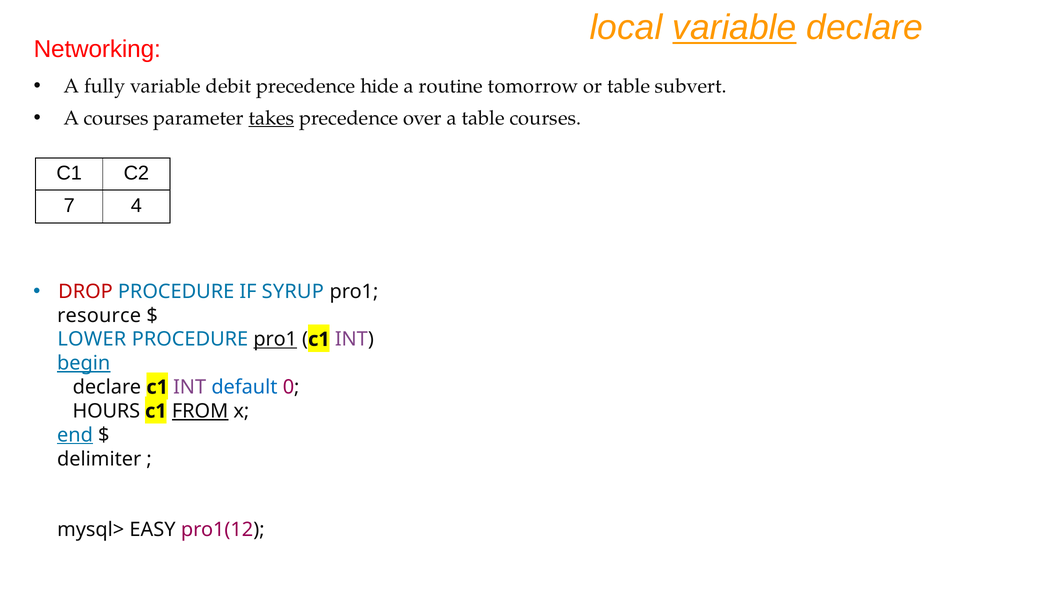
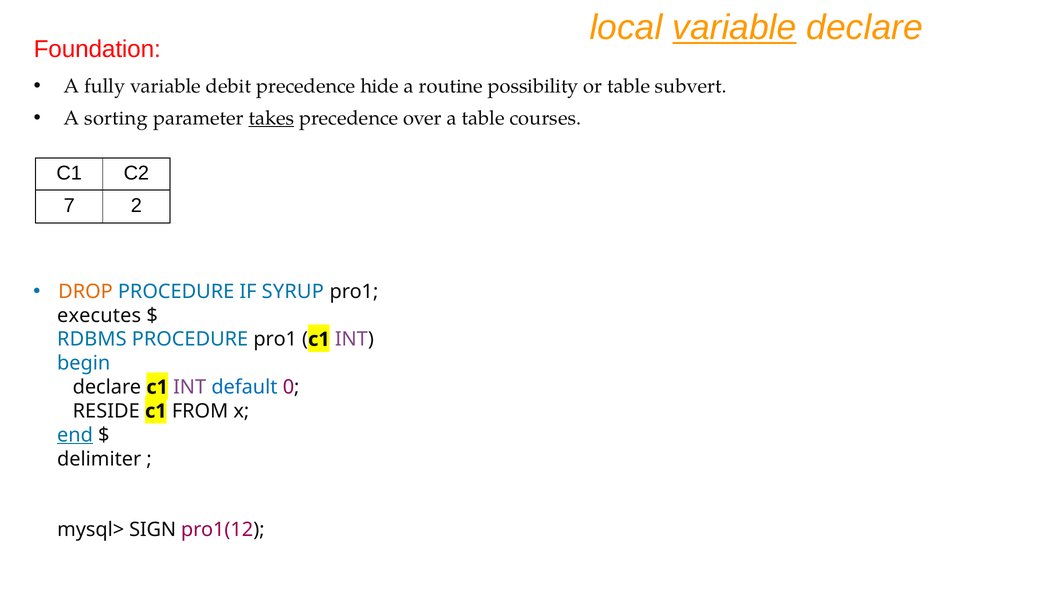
Networking: Networking -> Foundation (97, 49)
tomorrow: tomorrow -> possibility (533, 86)
A courses: courses -> sorting (116, 118)
4: 4 -> 2 (136, 206)
DROP colour: red -> orange (86, 292)
resource: resource -> executes (99, 316)
LOWER: LOWER -> RDBMS (92, 340)
pro1 underline: present -> none (275, 340)
begin underline: present -> none (84, 364)
HOURS: HOURS -> RESIDE (106, 411)
FROM underline: present -> none (200, 411)
EASY: EASY -> SIGN (153, 530)
